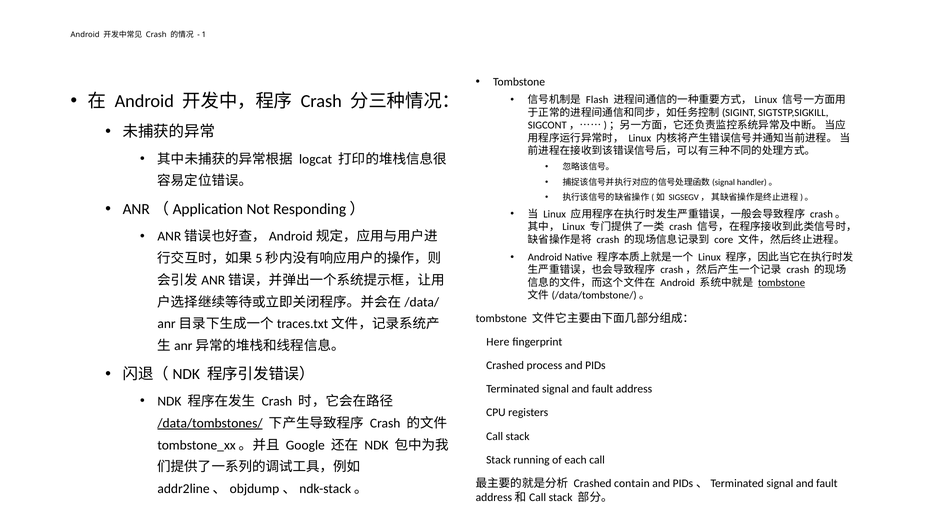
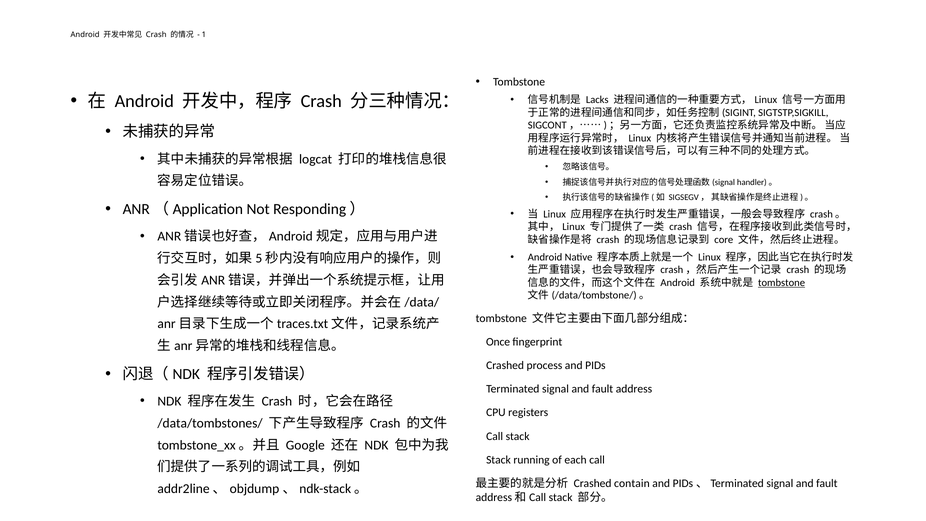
Flash: Flash -> Lacks (597, 100)
Here: Here -> Once (498, 342)
/data/tombstones/ underline: present -> none (210, 423)
